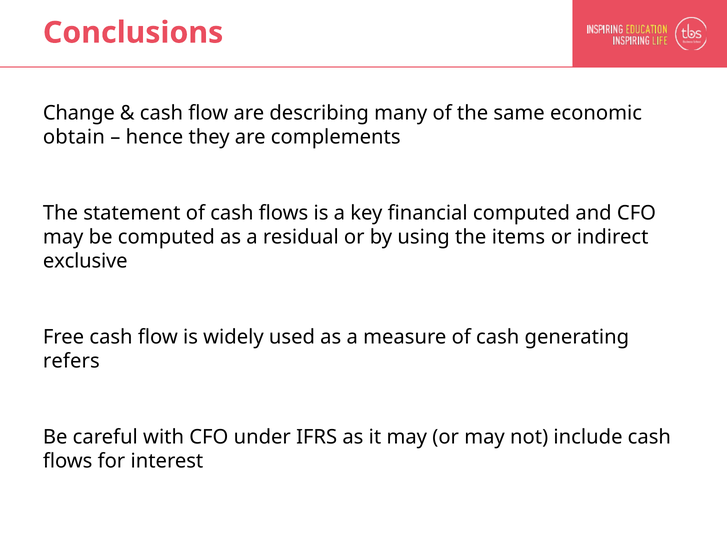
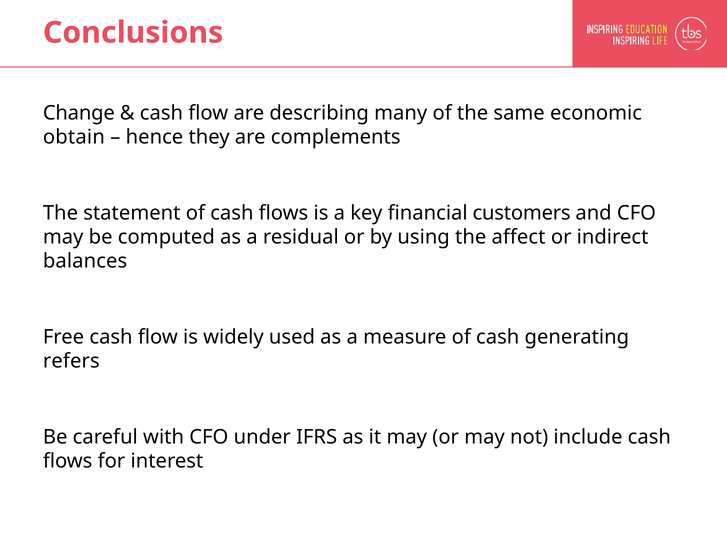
financial computed: computed -> customers (522, 213)
items: items -> affect (519, 237)
exclusive: exclusive -> balances (85, 261)
